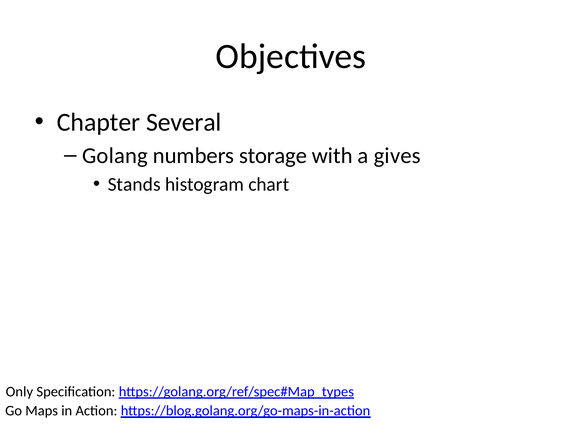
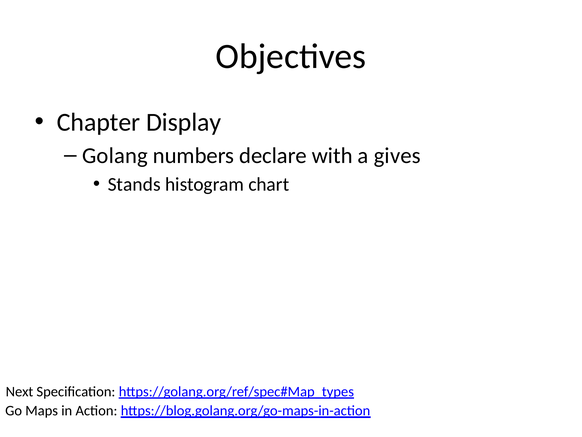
Several: Several -> Display (184, 122)
storage: storage -> declare (273, 155)
Only: Only -> Next (19, 391)
